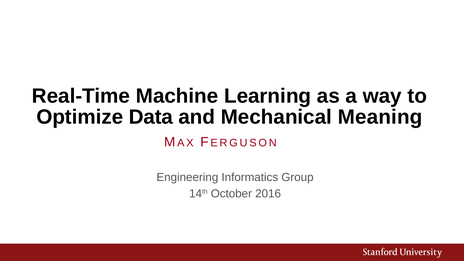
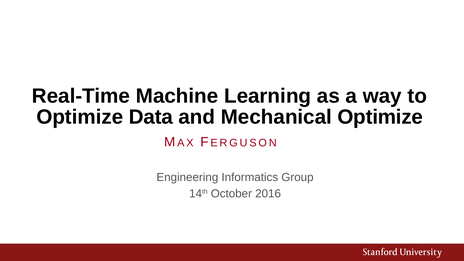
Mechanical Meaning: Meaning -> Optimize (380, 117)
